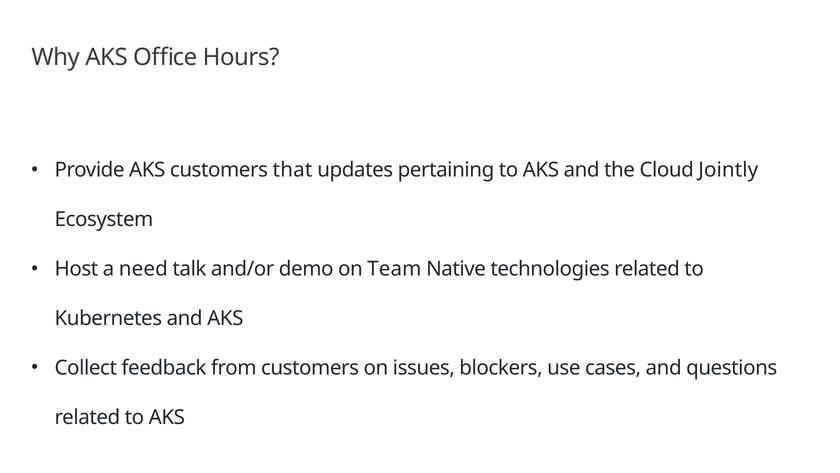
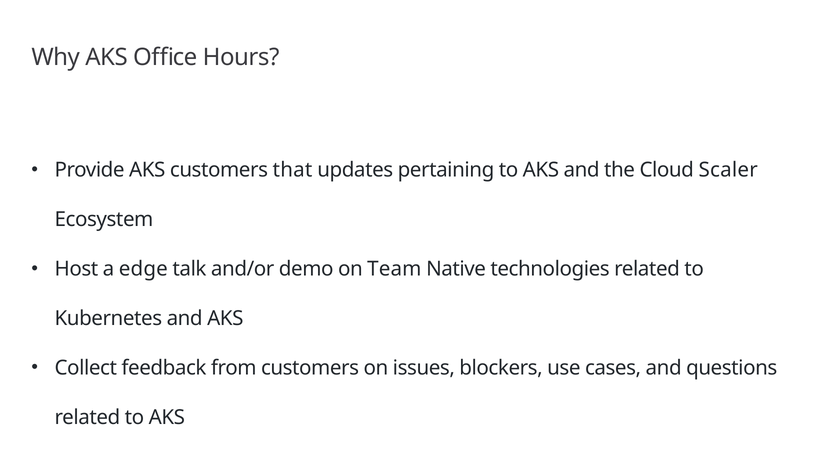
Jointly: Jointly -> Scaler (728, 170)
need: need -> edge (143, 269)
